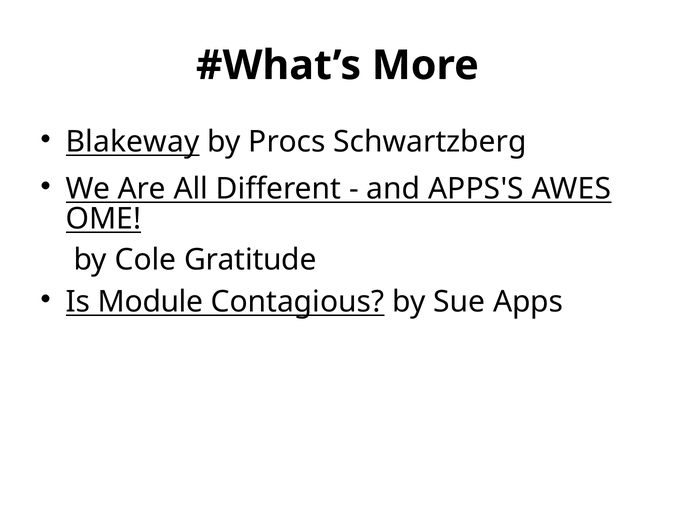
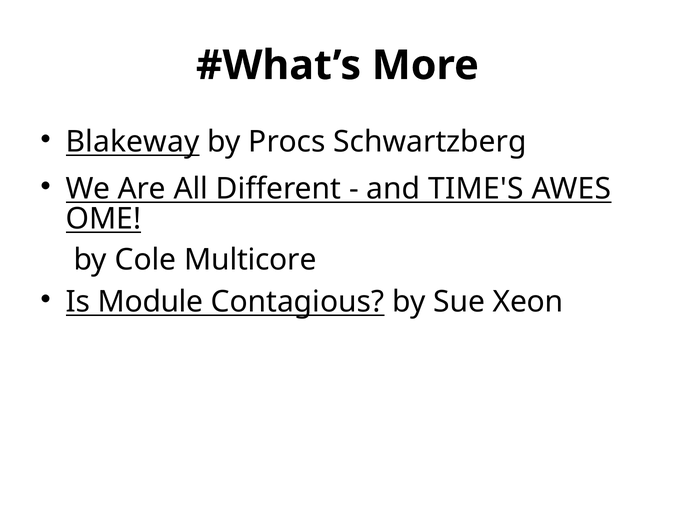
APPS'S: APPS'S -> TIME'S (476, 188)
Gratitude: Gratitude -> Multicore (250, 259)
Apps: Apps -> Xeon (528, 301)
